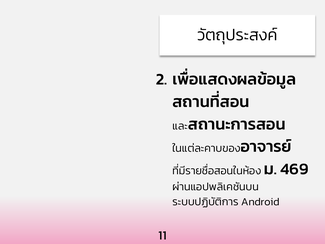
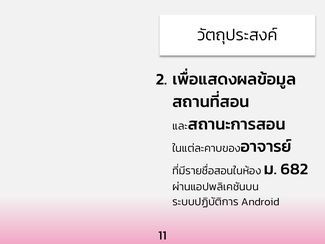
469: 469 -> 682 (294, 169)
